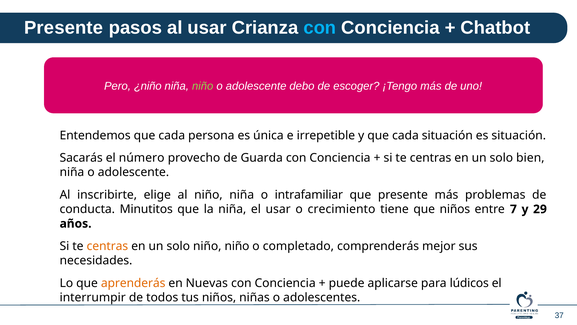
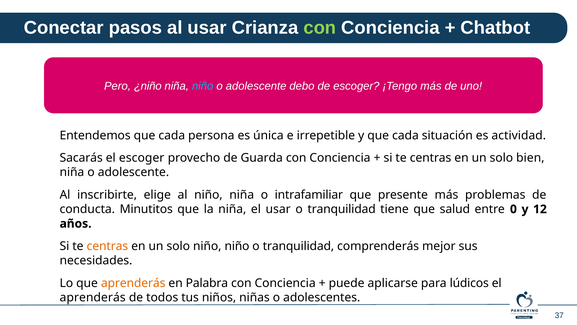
Presente: Presente -> Conectar (64, 28)
con colour: light blue -> light green (320, 28)
niño colour: light green -> light blue (203, 86)
es situación: situación -> actividad (519, 135)
el número: número -> escoger (142, 158)
crecimiento: crecimiento -> tranquilidad (342, 209)
que niños: niños -> salud (455, 209)
7: 7 -> 0 (513, 209)
29: 29 -> 12 (540, 209)
completado: completado -> tranquilidad (298, 246)
Nuevas: Nuevas -> Palabra (207, 283)
interrumpir: interrumpir -> aprenderás (93, 297)
